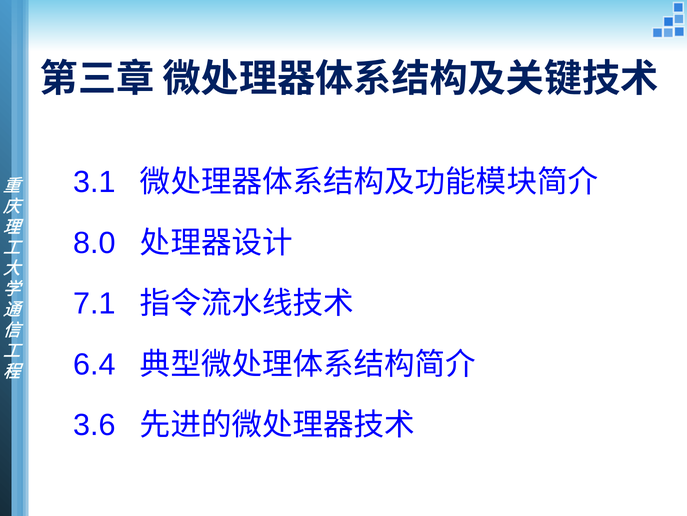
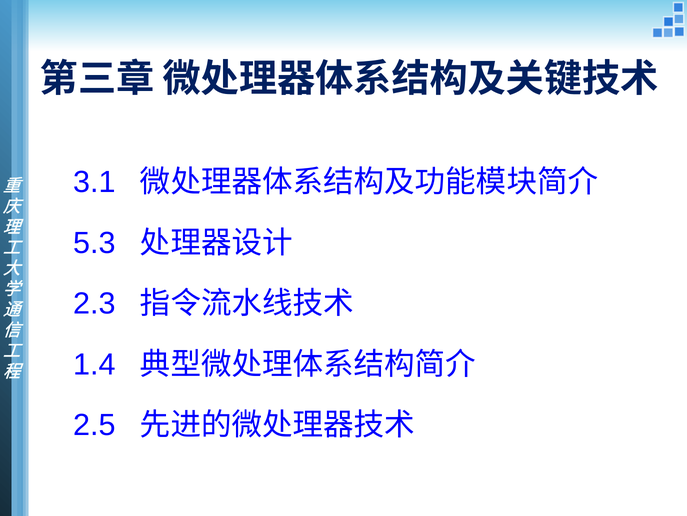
8.0: 8.0 -> 5.3 (94, 243)
7.1: 7.1 -> 2.3 (94, 303)
6.4: 6.4 -> 1.4 (94, 364)
3.6: 3.6 -> 2.5 (94, 425)
